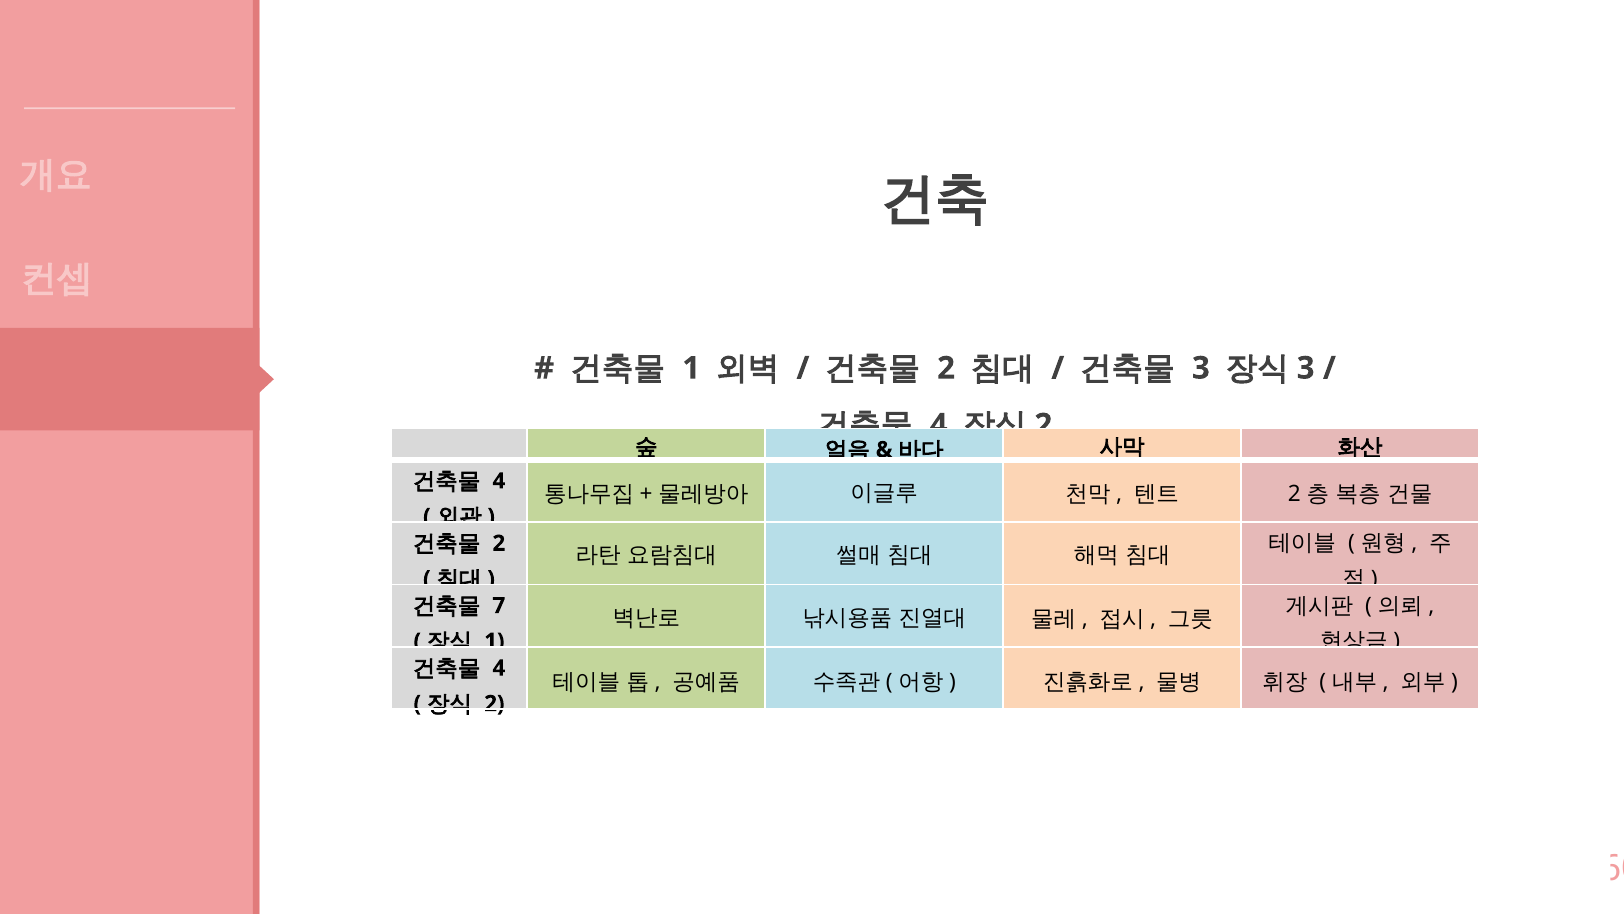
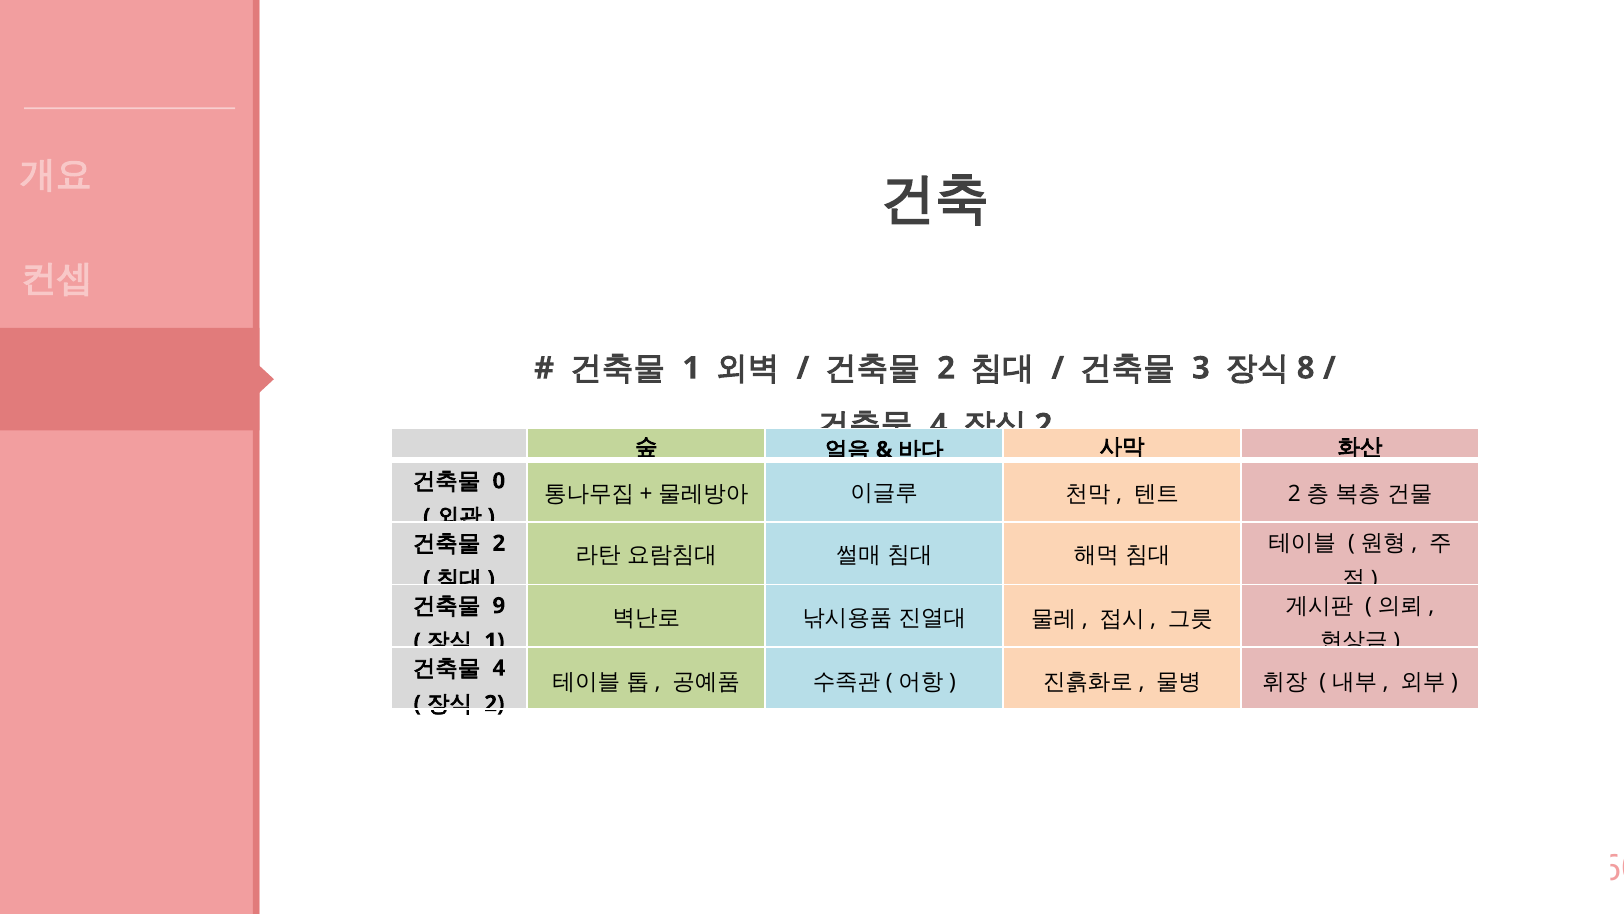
3: 3 -> 8 (1306, 368)
4: 4 -> 0 (499, 481)
7: 7 -> 9 (499, 605)
